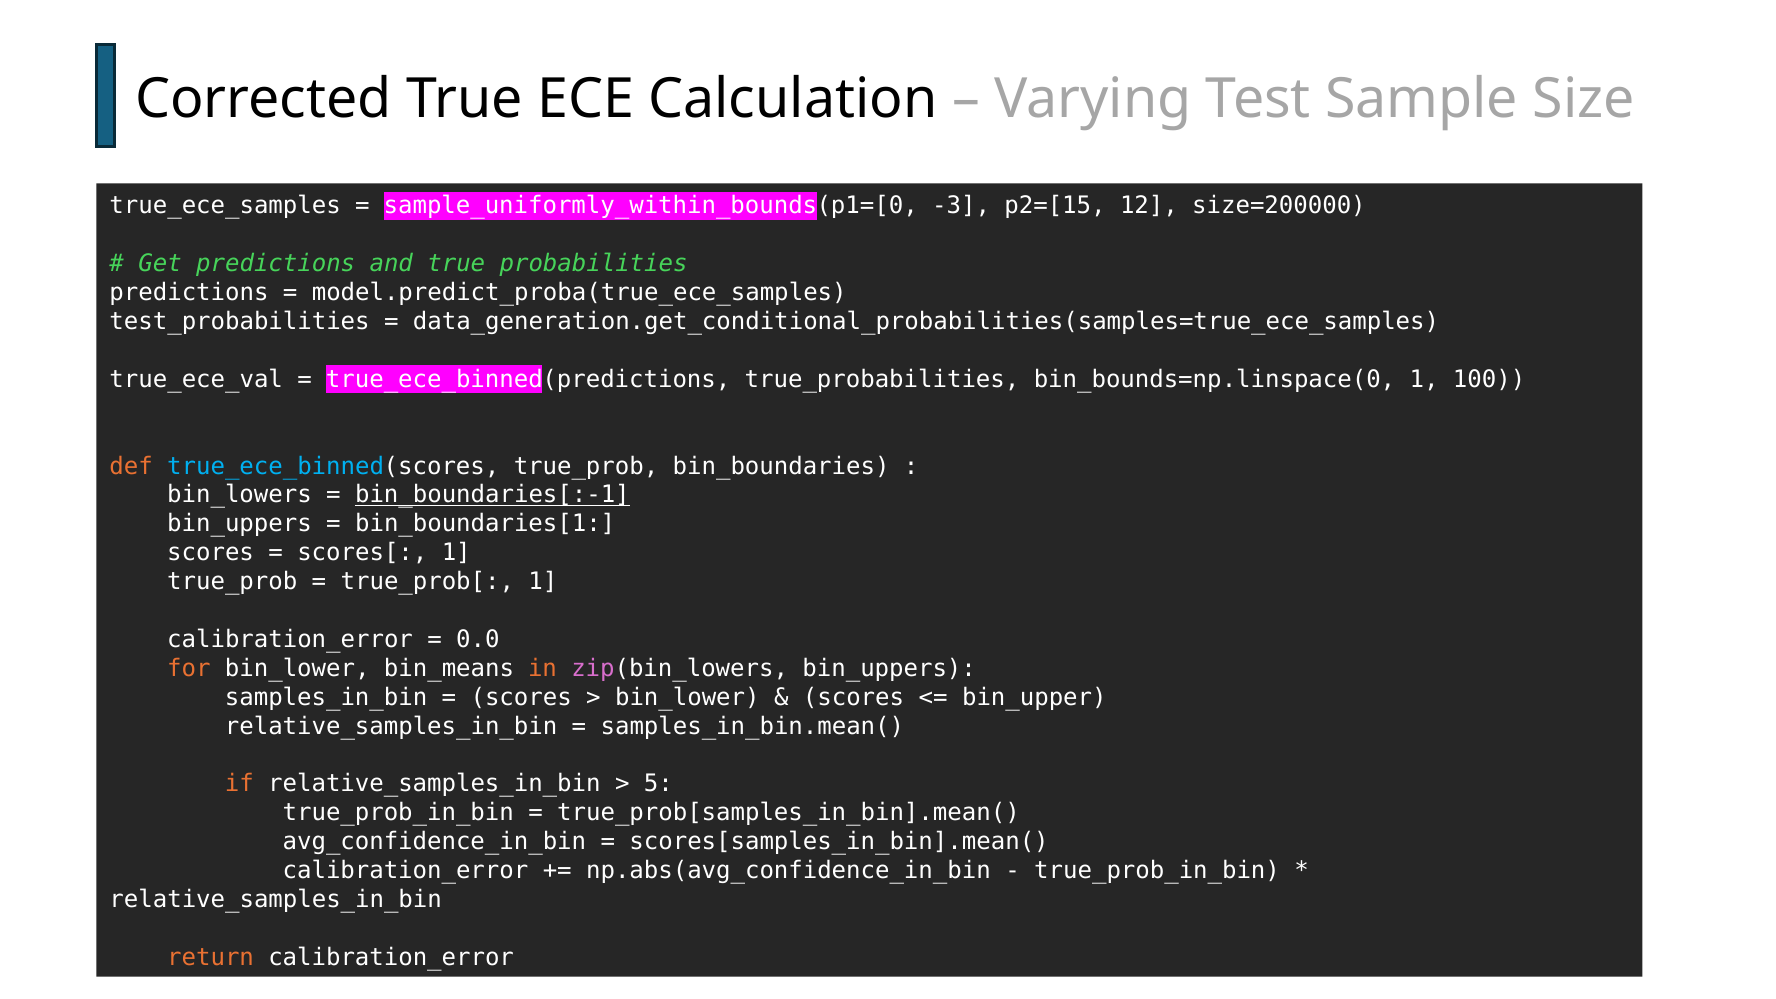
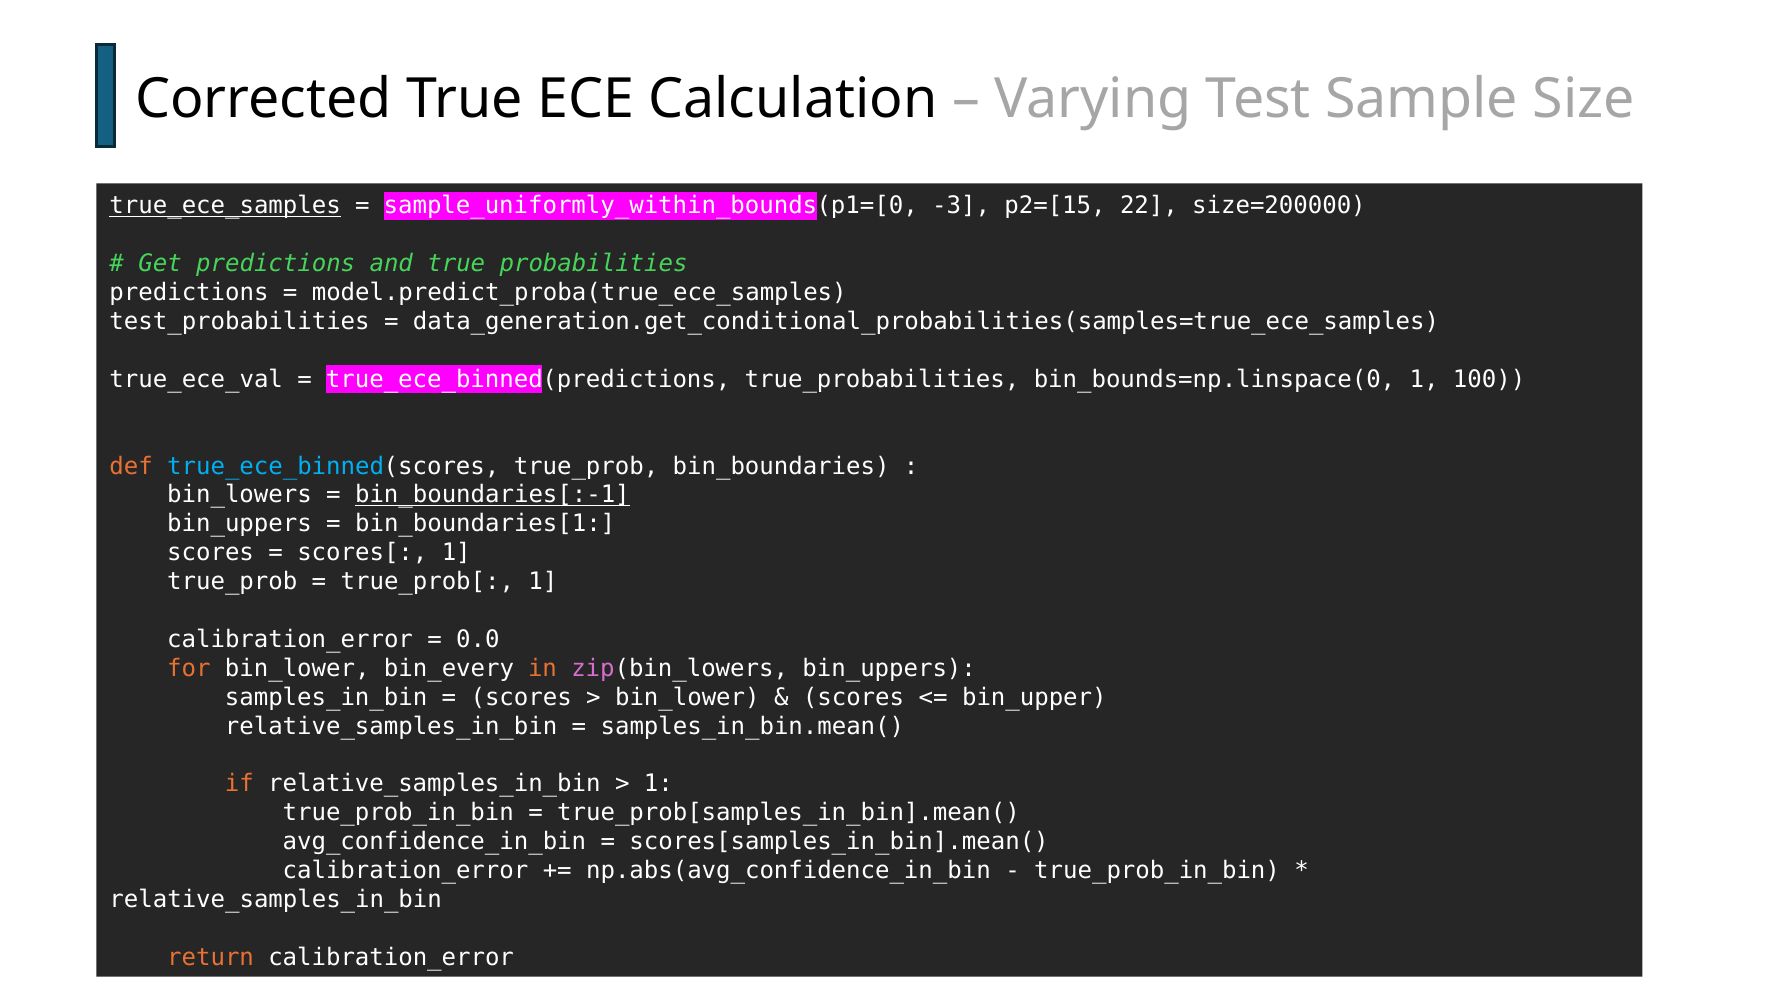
true_ece_samples underline: none -> present (225, 206)
12: 12 -> 22 (1149, 206)
bin_means: bin_means -> bin_every (449, 668)
5: 5 -> 1 (658, 784)
